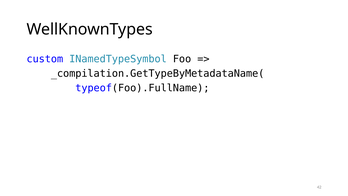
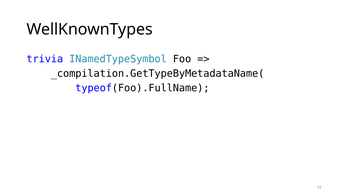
custom: custom -> trivia (45, 59)
